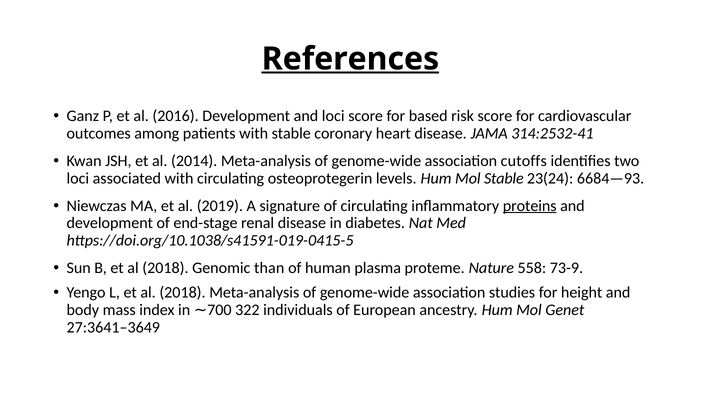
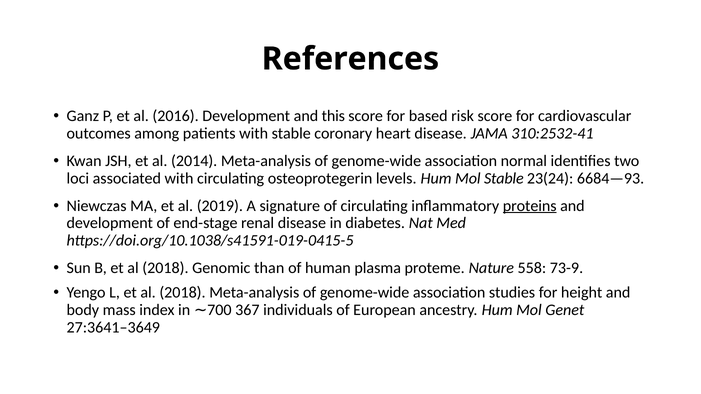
References underline: present -> none (350, 59)
and loci: loci -> this (333, 116)
314:2532-41: 314:2532-41 -> 310:2532-41 (552, 134)
cutoffs: cutoffs -> normal (524, 161)
322: 322 -> 367 (247, 310)
